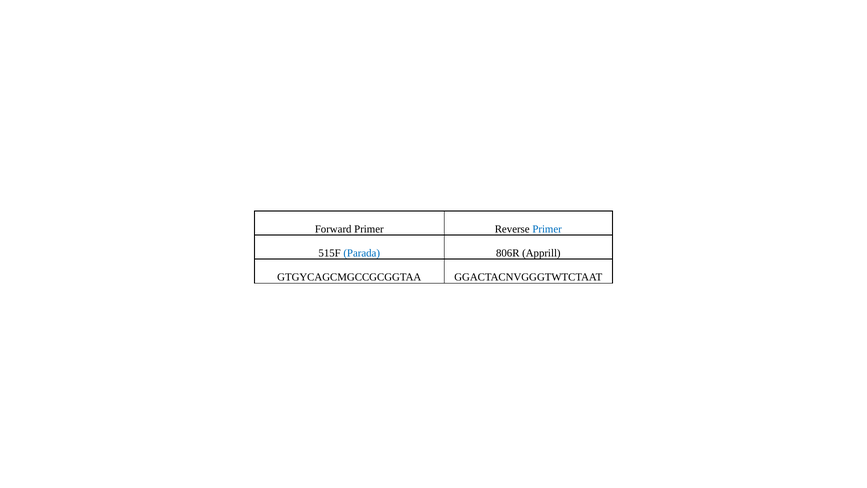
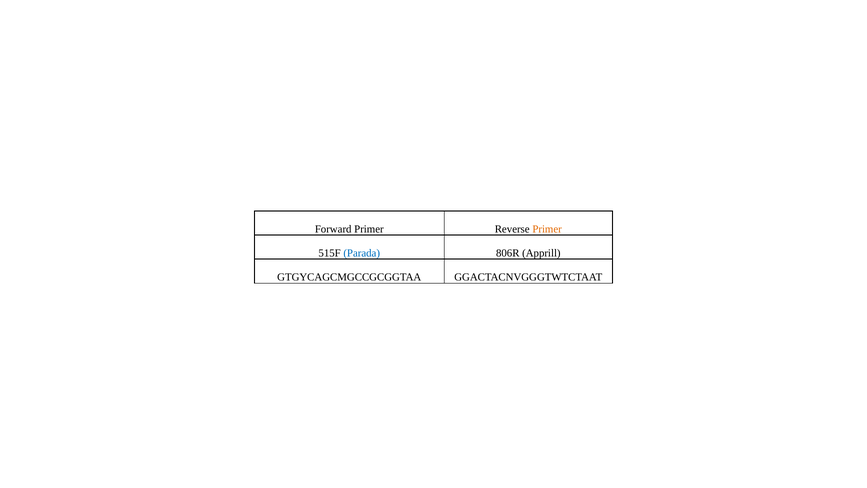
Primer colour: blue -> orange (547, 229)
